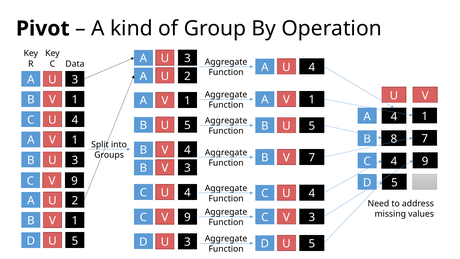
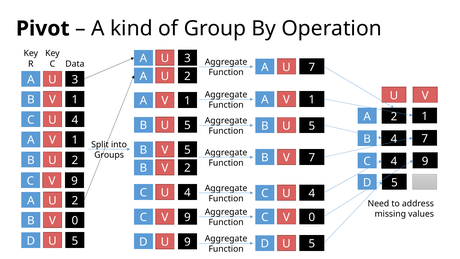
Function A 4: 4 -> 7 (312, 67)
4: 4 -> 2 (394, 116)
B 8: 8 -> 4 (394, 139)
4: 4 -> 5 (187, 150)
3: 3 -> 2 (75, 160)
3: 3 -> 2 (187, 168)
1: 1 -> 0 (75, 221)
C 3: 3 -> 0 (312, 217)
D 3: 3 -> 9 (187, 242)
